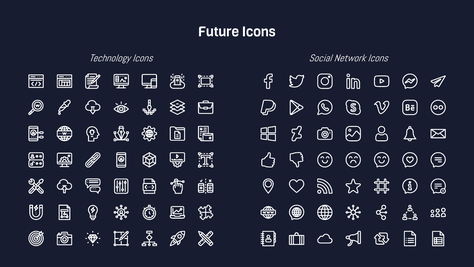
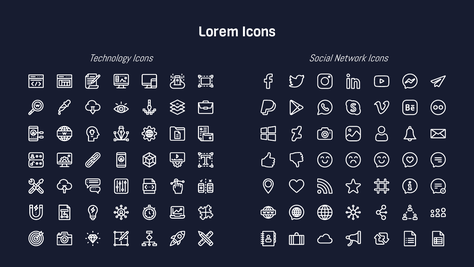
Future: Future -> Lorem (218, 32)
